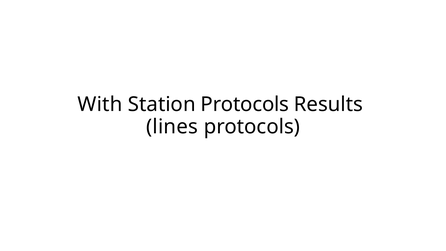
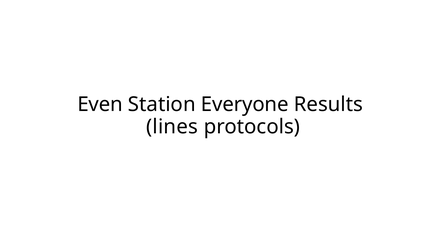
With: With -> Even (100, 104)
Station Protocols: Protocols -> Everyone (245, 104)
